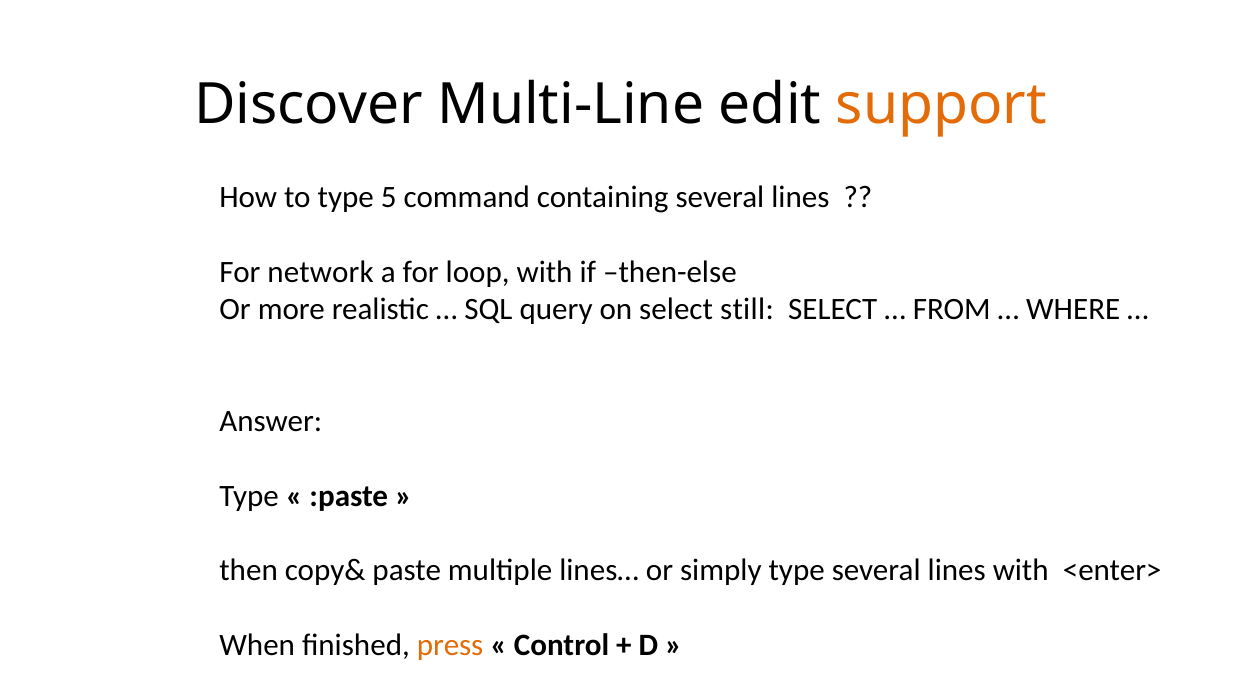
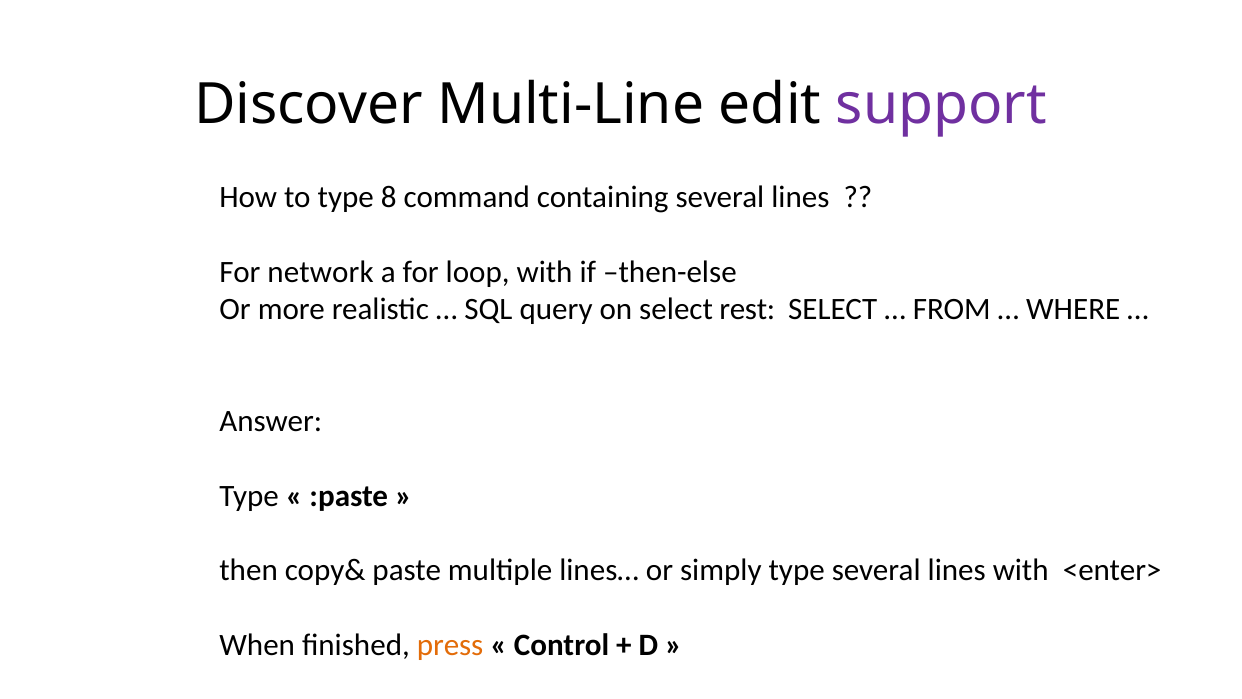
support colour: orange -> purple (941, 104)
5: 5 -> 8 (389, 198)
still: still -> rest (747, 309)
